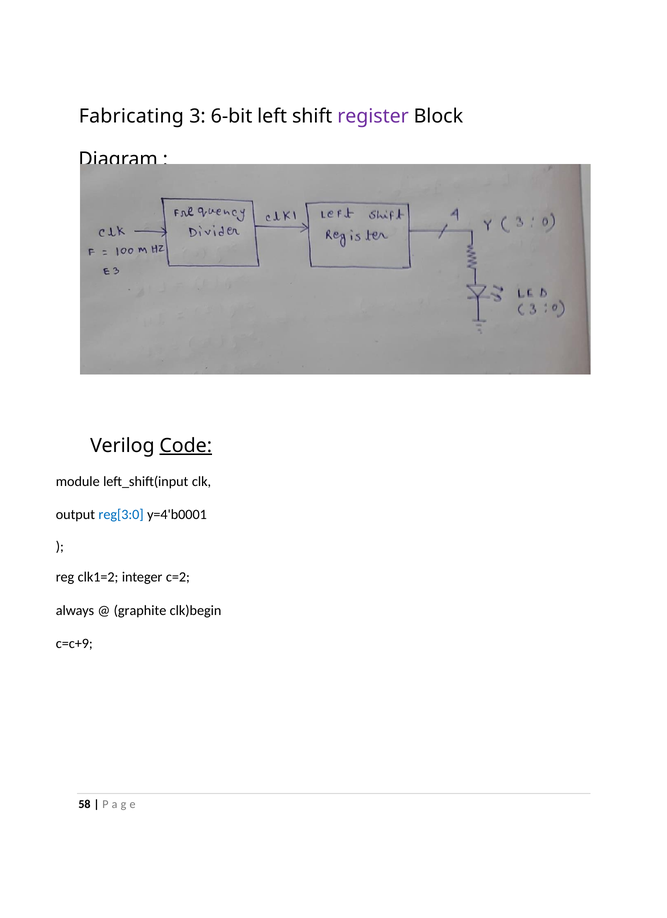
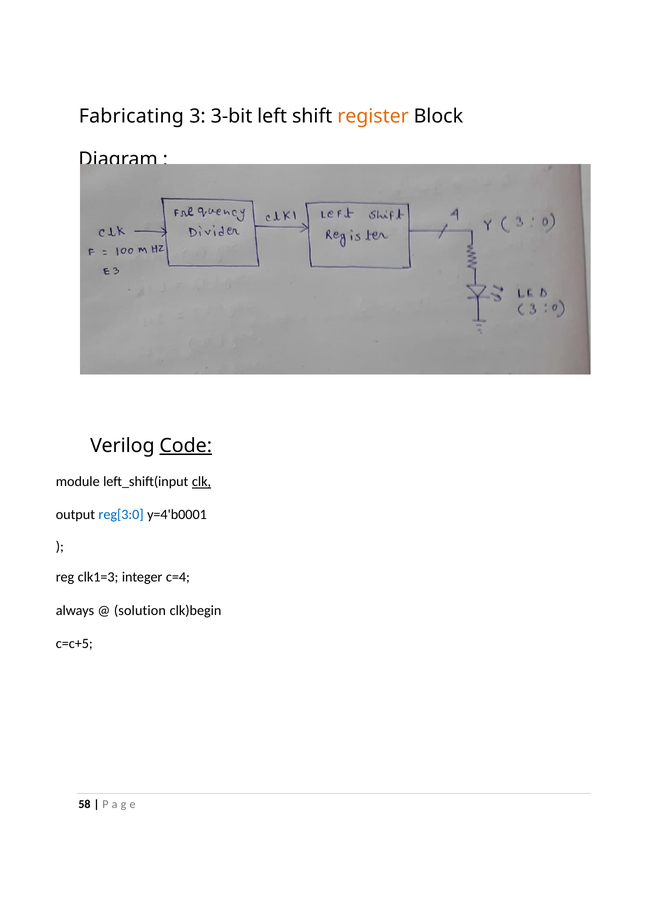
6-bit: 6-bit -> 3-bit (232, 116)
register colour: purple -> orange (373, 116)
clk underline: none -> present (202, 482)
clk1=2: clk1=2 -> clk1=3 (98, 577)
c=2: c=2 -> c=4 (178, 577)
graphite: graphite -> solution (140, 611)
c=c+9: c=c+9 -> c=c+5 (74, 644)
